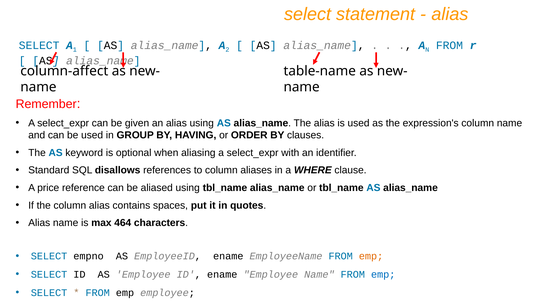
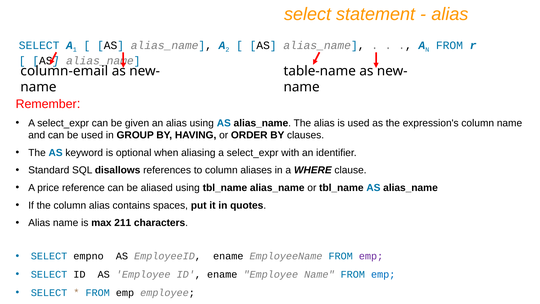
column-affect: column-affect -> column-email (64, 71)
464: 464 -> 211 (123, 223)
emp colour: orange -> purple (371, 256)
